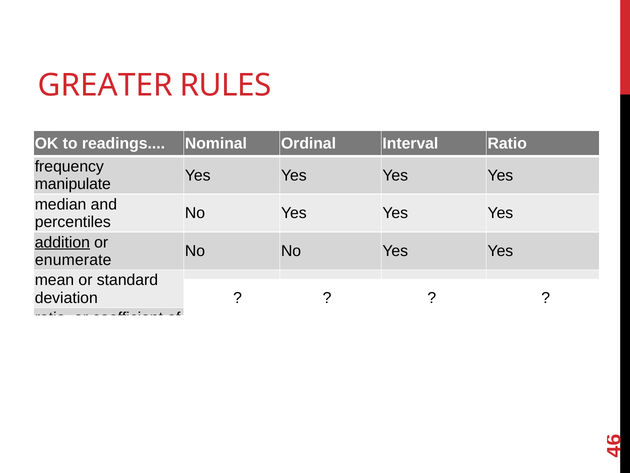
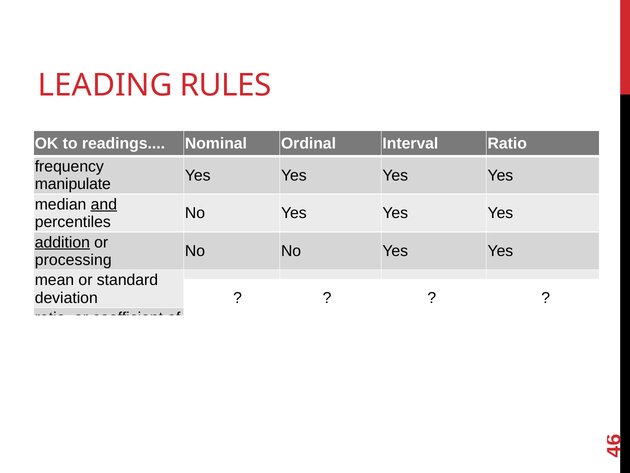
GREATER: GREATER -> LEADING (105, 85)
and underline: none -> present (104, 204)
enumerate: enumerate -> processing (73, 260)
